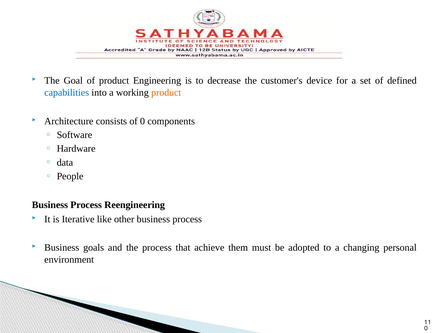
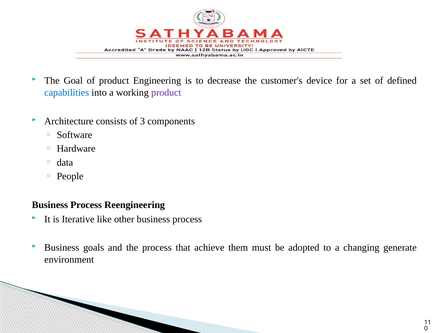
product colour: orange -> purple (166, 93)
of 0: 0 -> 3 (143, 121)
personal: personal -> generate (400, 248)
